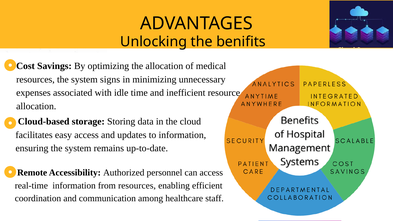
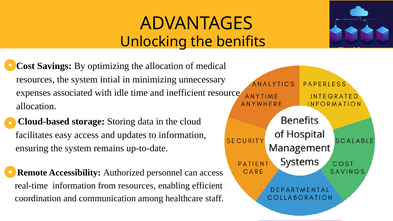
signs: signs -> intial (110, 79)
